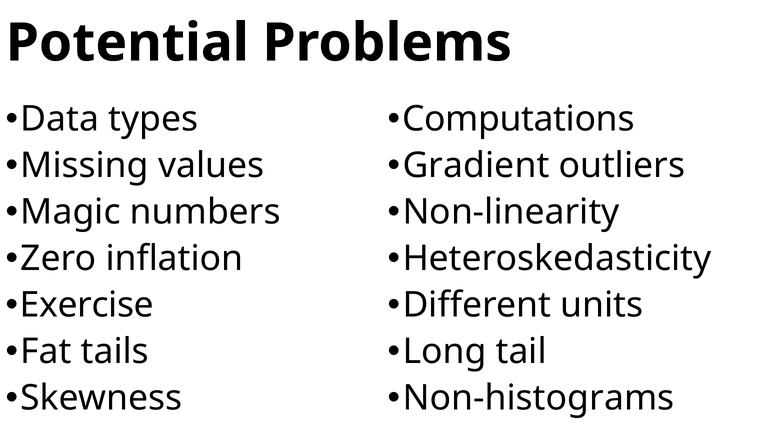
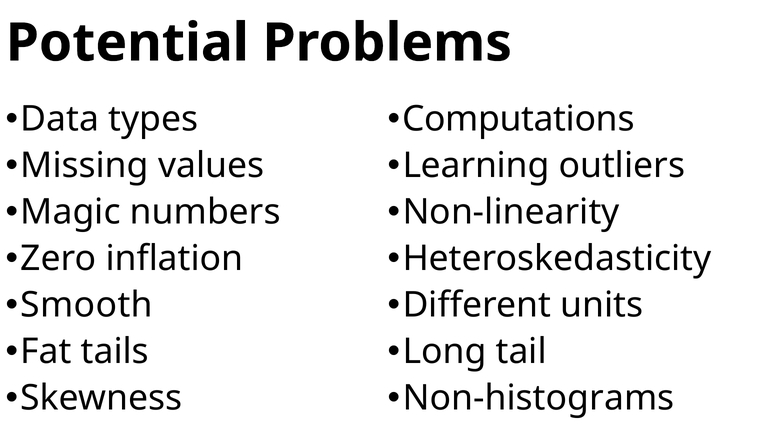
Gradient: Gradient -> Learning (476, 166)
Exercise: Exercise -> Smooth (87, 306)
